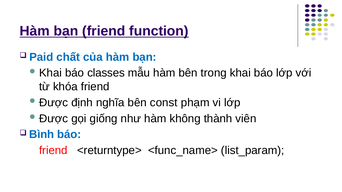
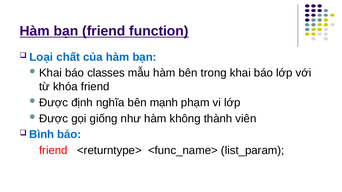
Paid: Paid -> Loại (41, 57)
const: const -> mạnh (164, 103)
